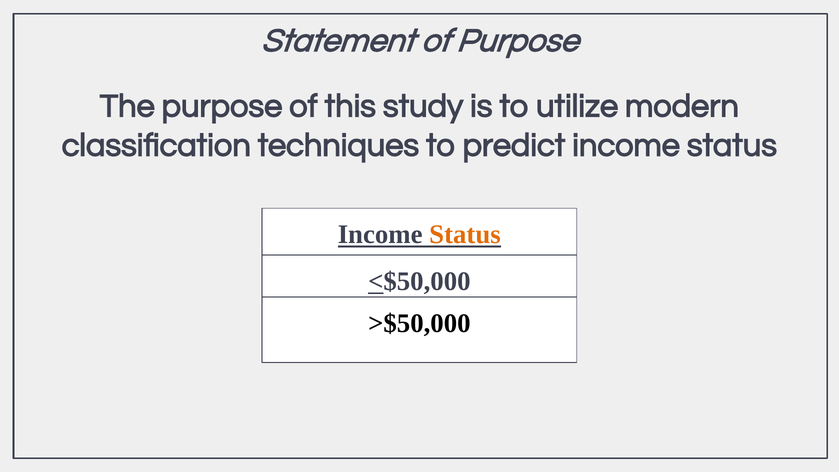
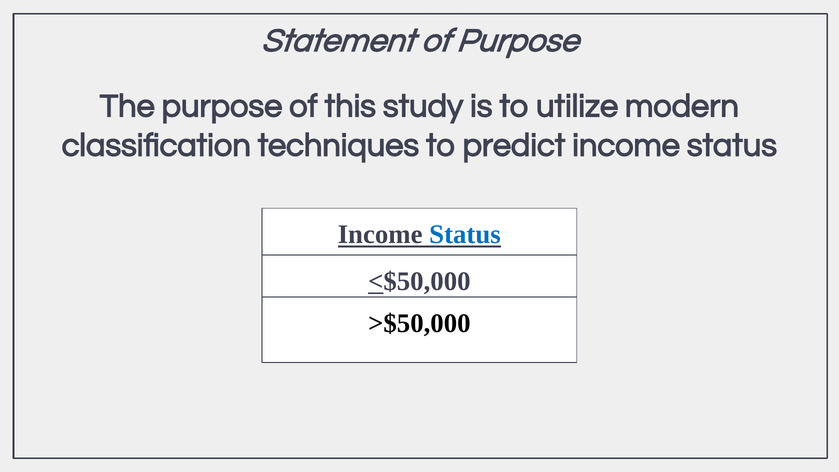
Status colour: orange -> blue (465, 235)
